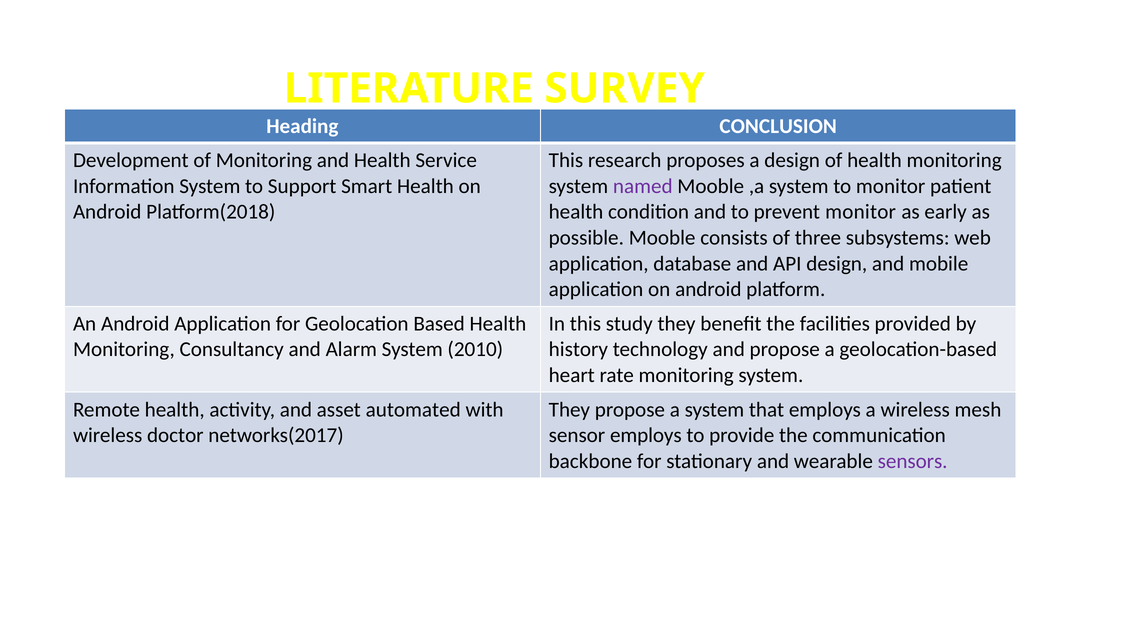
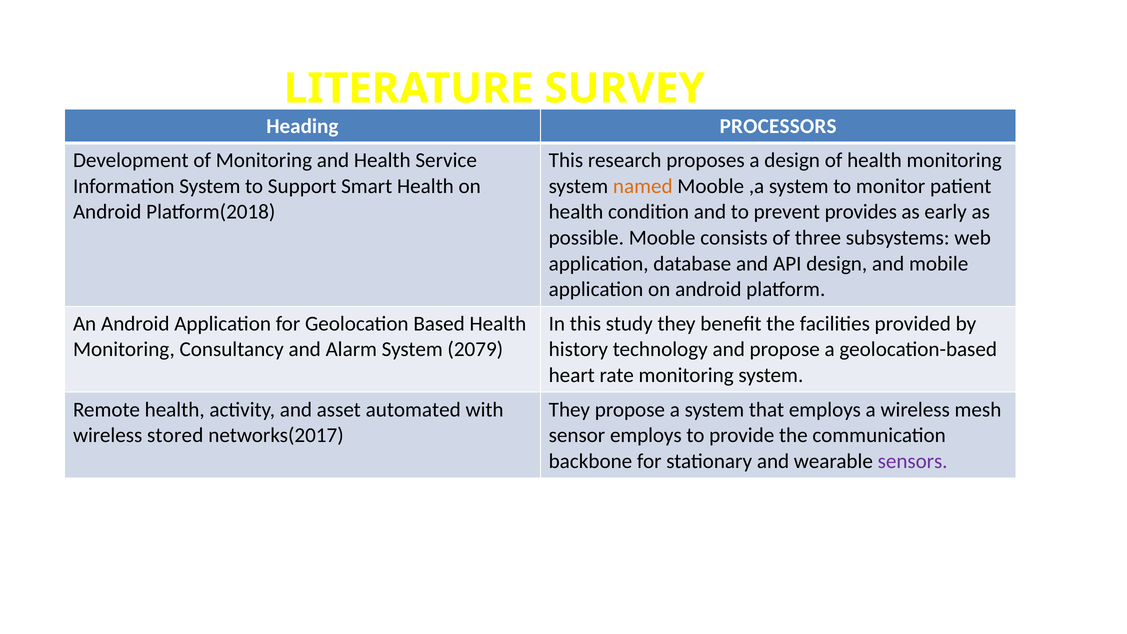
CONCLUSION: CONCLUSION -> PROCESSORS (778, 126)
named colour: purple -> orange (643, 186)
prevent monitor: monitor -> provides (861, 212)
2010: 2010 -> 2079 (475, 349)
doctor: doctor -> stored (175, 435)
